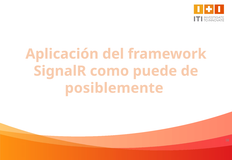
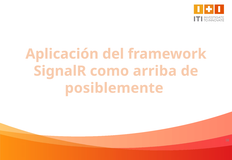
puede: puede -> arriba (155, 71)
